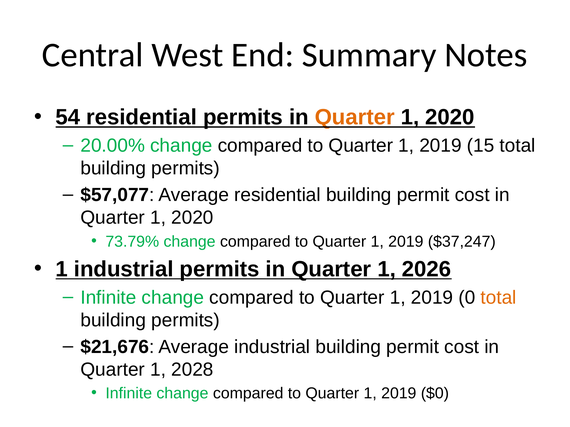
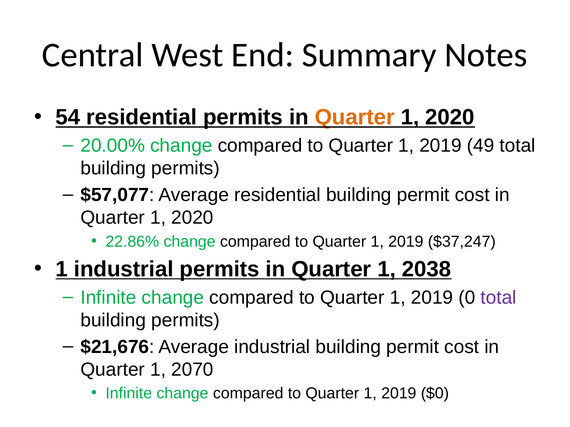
15: 15 -> 49 (481, 146)
73.79%: 73.79% -> 22.86% (132, 242)
2026: 2026 -> 2038 (427, 269)
total colour: orange -> purple (499, 298)
2028: 2028 -> 2070 (192, 370)
